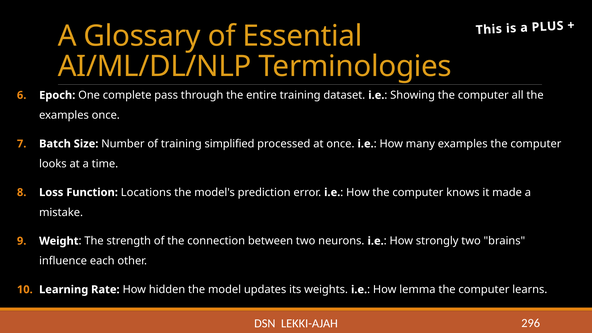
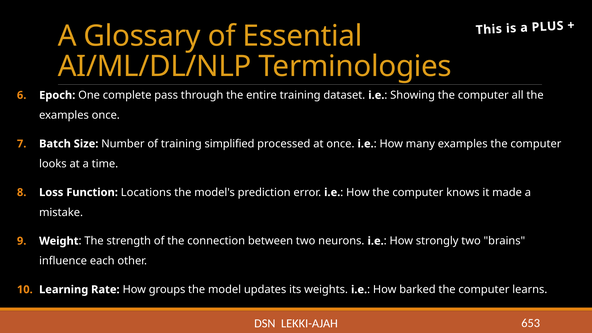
hidden: hidden -> groups (167, 290)
lemma: lemma -> barked (417, 290)
296: 296 -> 653 (531, 323)
